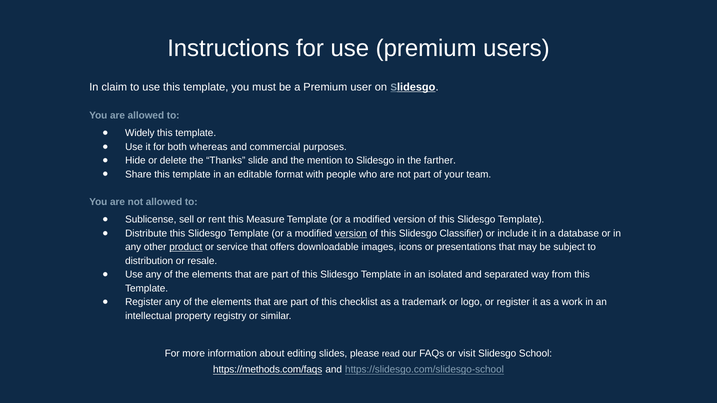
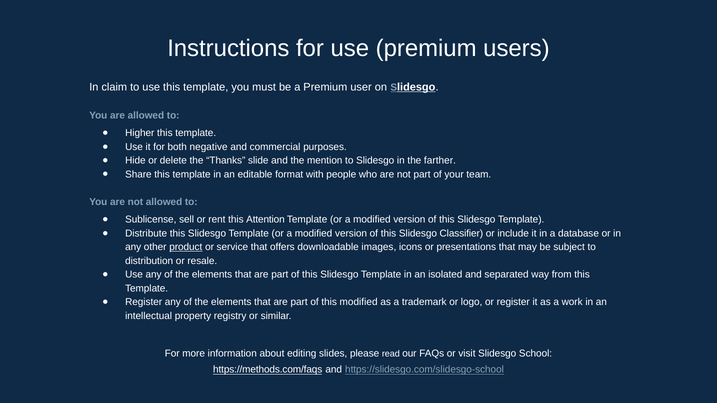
Widely: Widely -> Higher (140, 133)
whereas: whereas -> negative (209, 147)
Measure: Measure -> Attention (265, 220)
version underline: present -> none (351, 234)
this checklist: checklist -> modified (359, 302)
